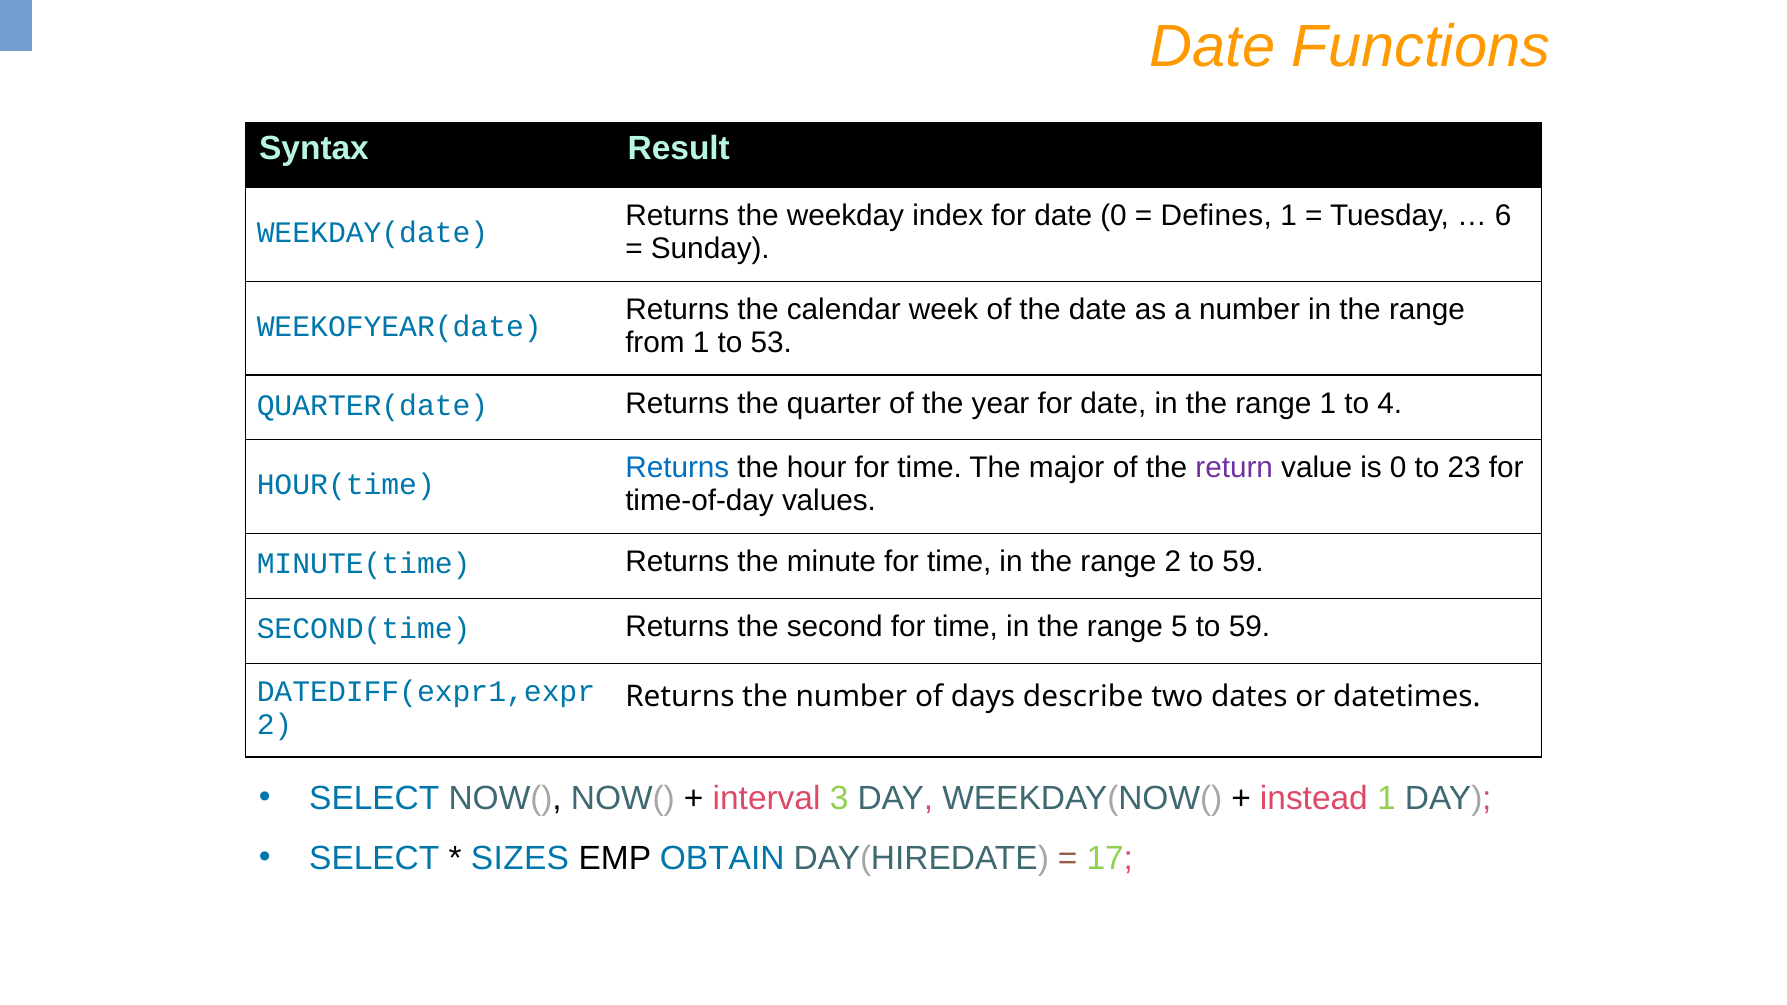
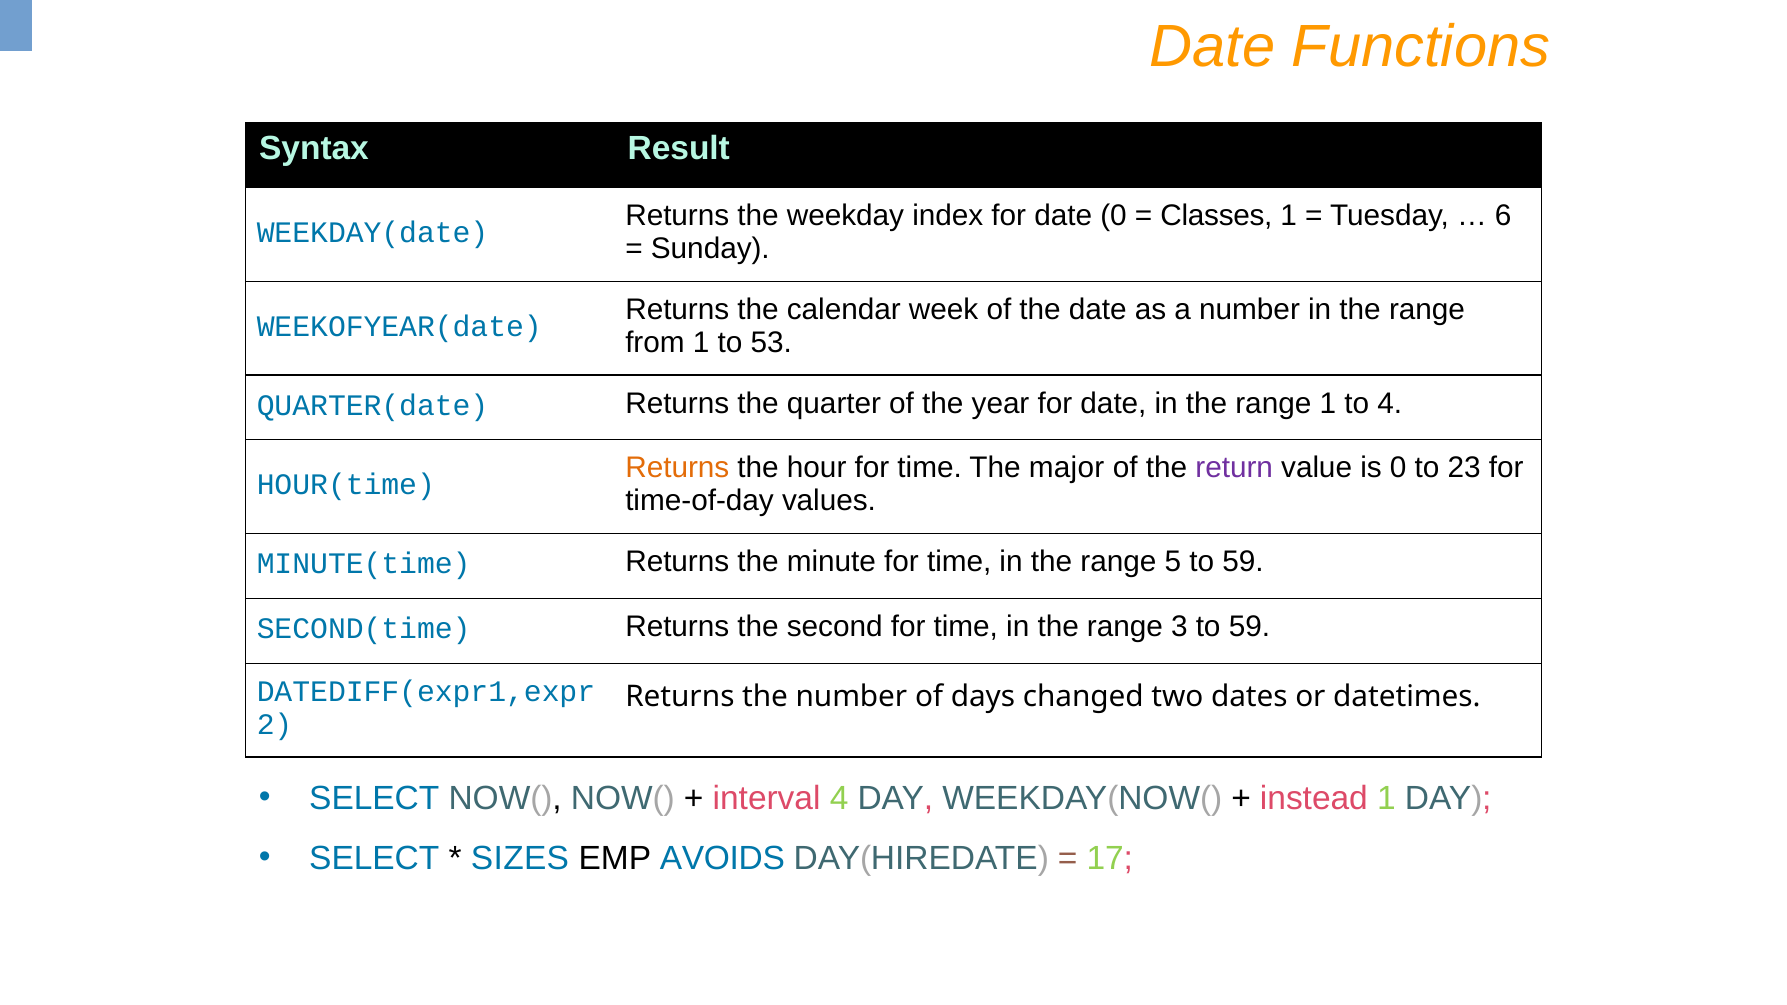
Defines: Defines -> Classes (1216, 216)
Returns colour: blue -> orange (677, 468)
range 2: 2 -> 5 (1173, 562)
5: 5 -> 3 (1179, 627)
describe: describe -> changed (1083, 696)
interval 3: 3 -> 4 (839, 798)
OBTAIN: OBTAIN -> AVOIDS (722, 859)
